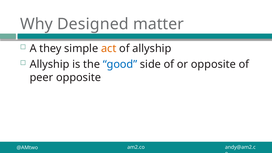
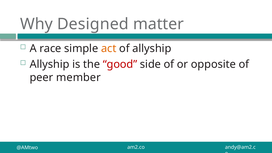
they: they -> race (50, 49)
good colour: blue -> red (120, 64)
peer opposite: opposite -> member (78, 77)
